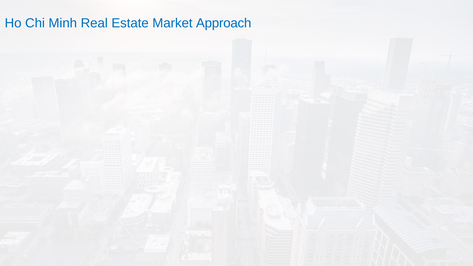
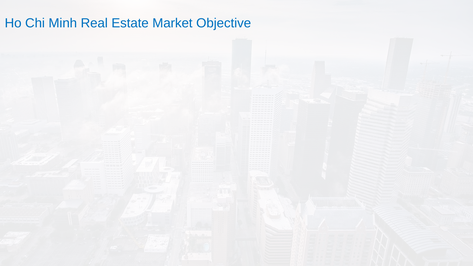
Approach: Approach -> Objective (224, 23)
